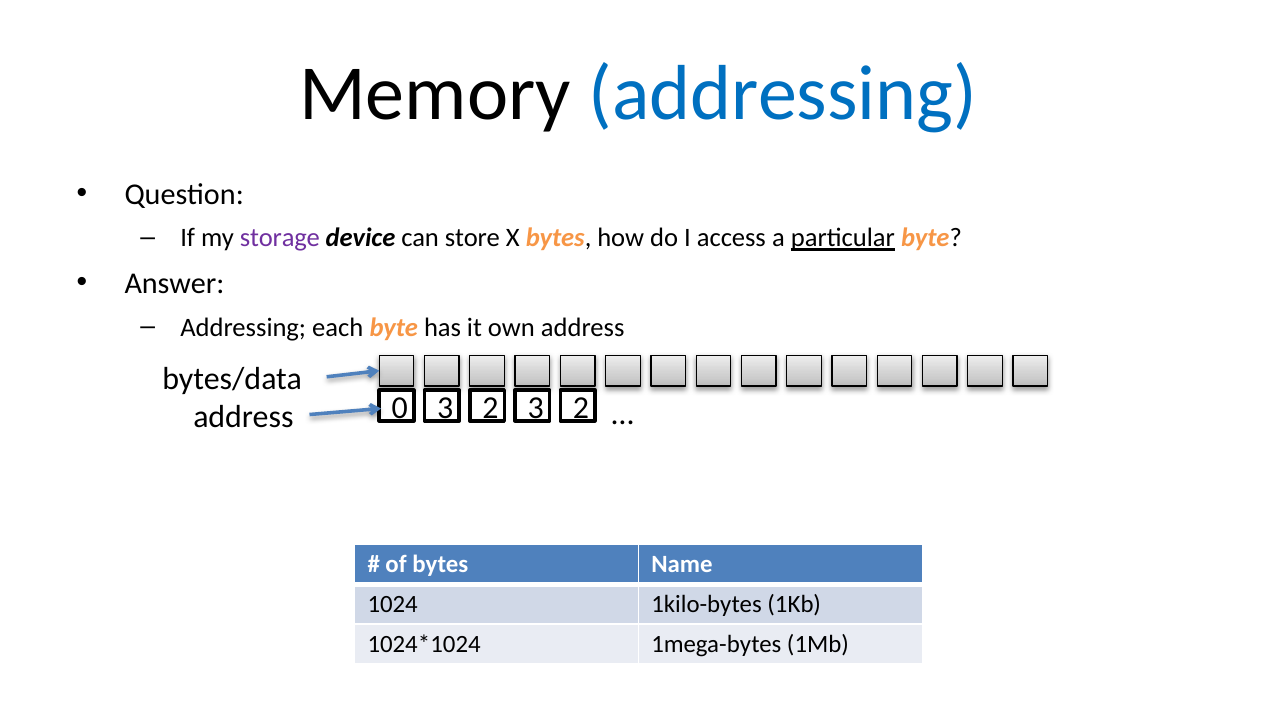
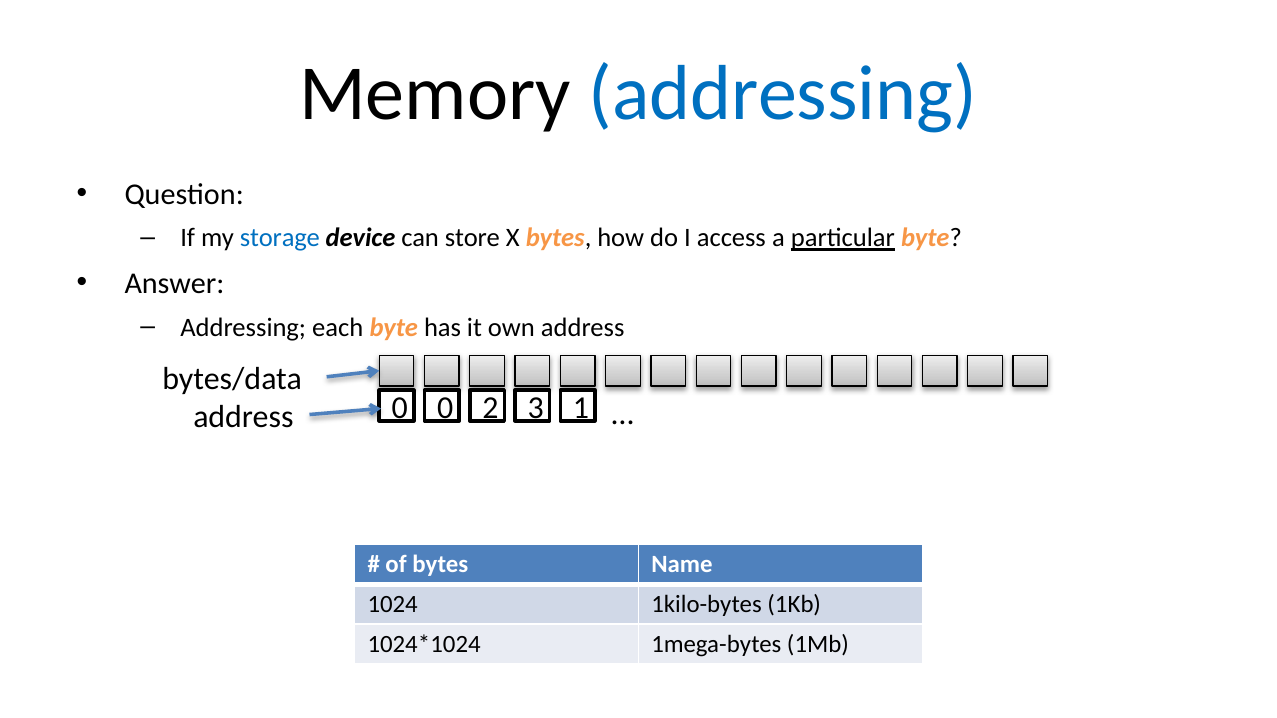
storage colour: purple -> blue (280, 238)
0 3: 3 -> 0 (445, 408)
2 3 2: 2 -> 1 (581, 408)
